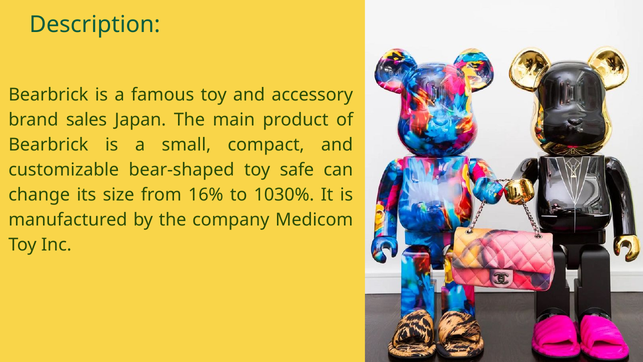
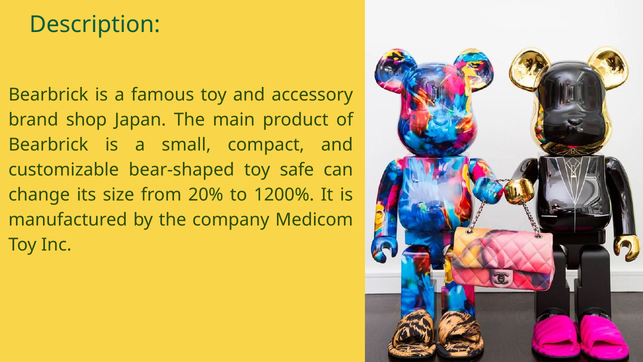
sales: sales -> shop (87, 120)
16%: 16% -> 20% (206, 195)
1030%: 1030% -> 1200% (284, 195)
